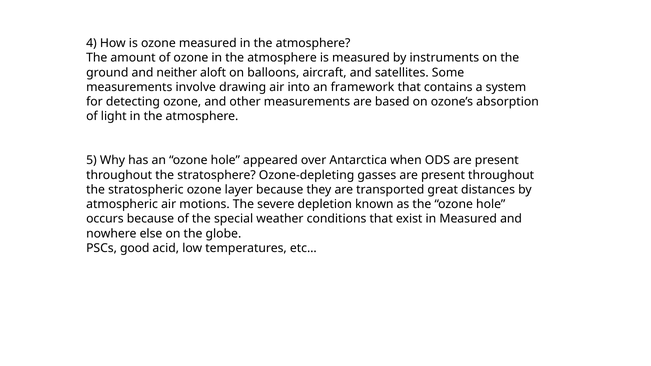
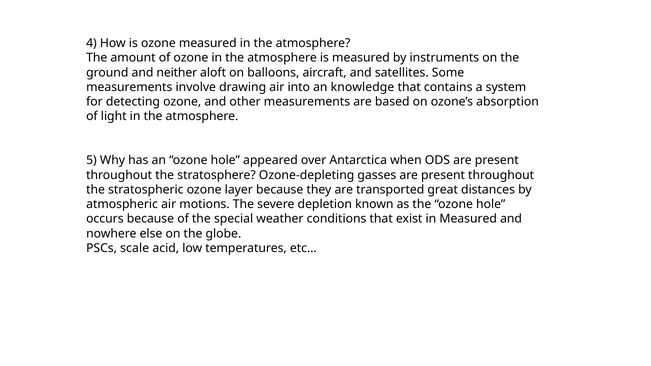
framework: framework -> knowledge (363, 87)
good: good -> scale (135, 248)
